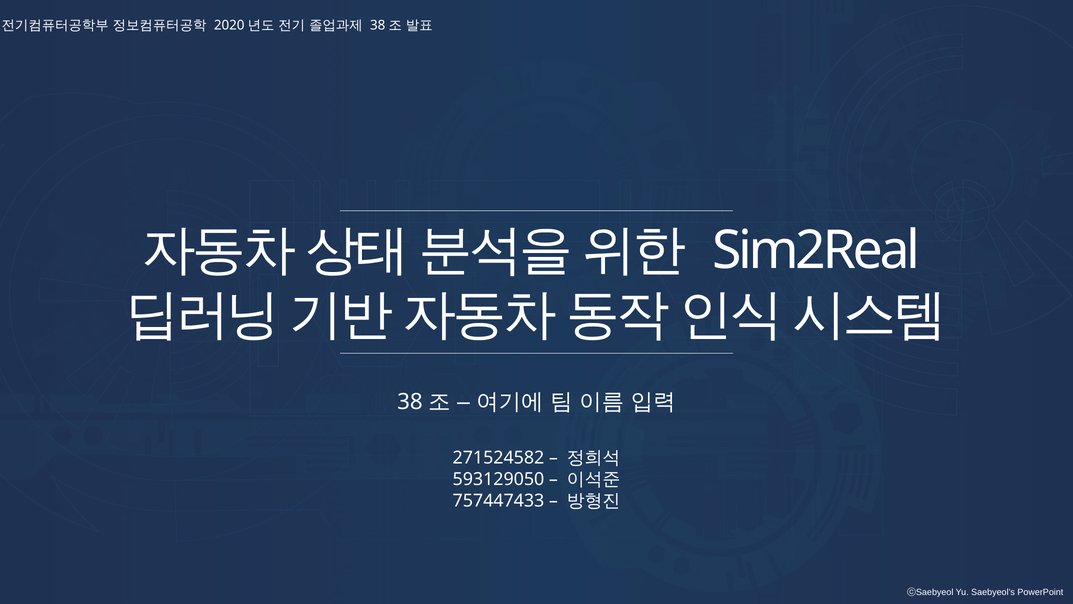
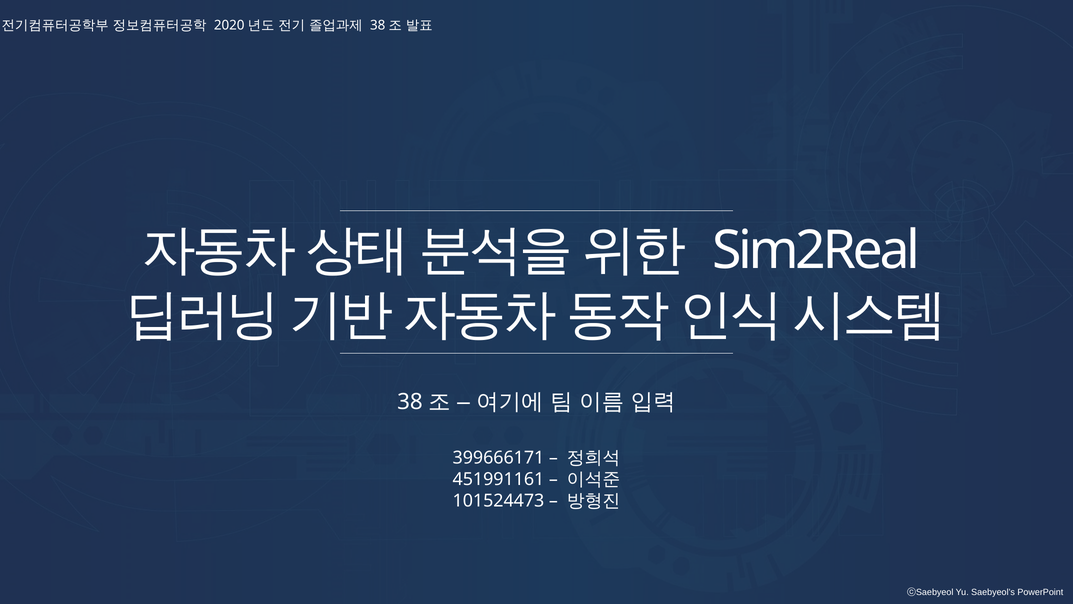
271524582: 271524582 -> 399666171 (498, 458)
593129050: 593129050 -> 451991161 (498, 479)
757447433: 757447433 -> 101524473 (498, 501)
